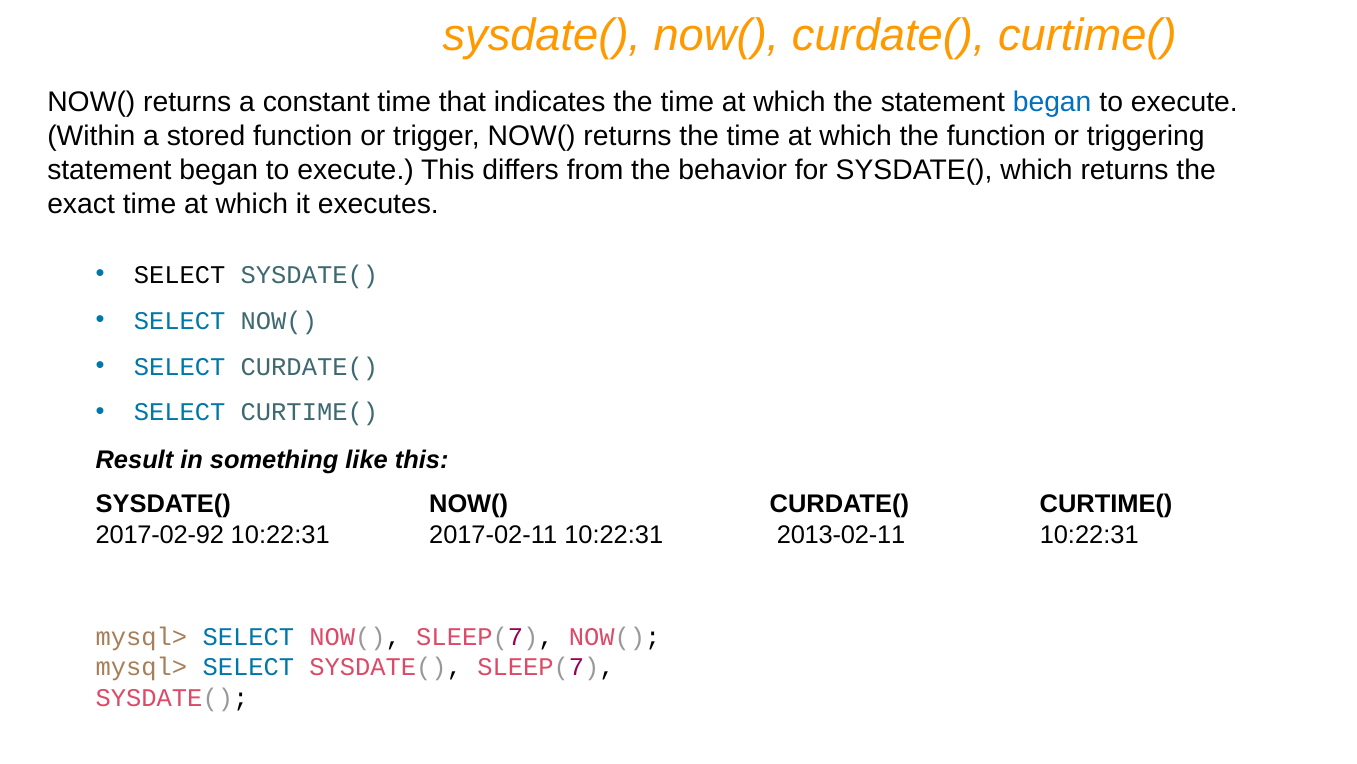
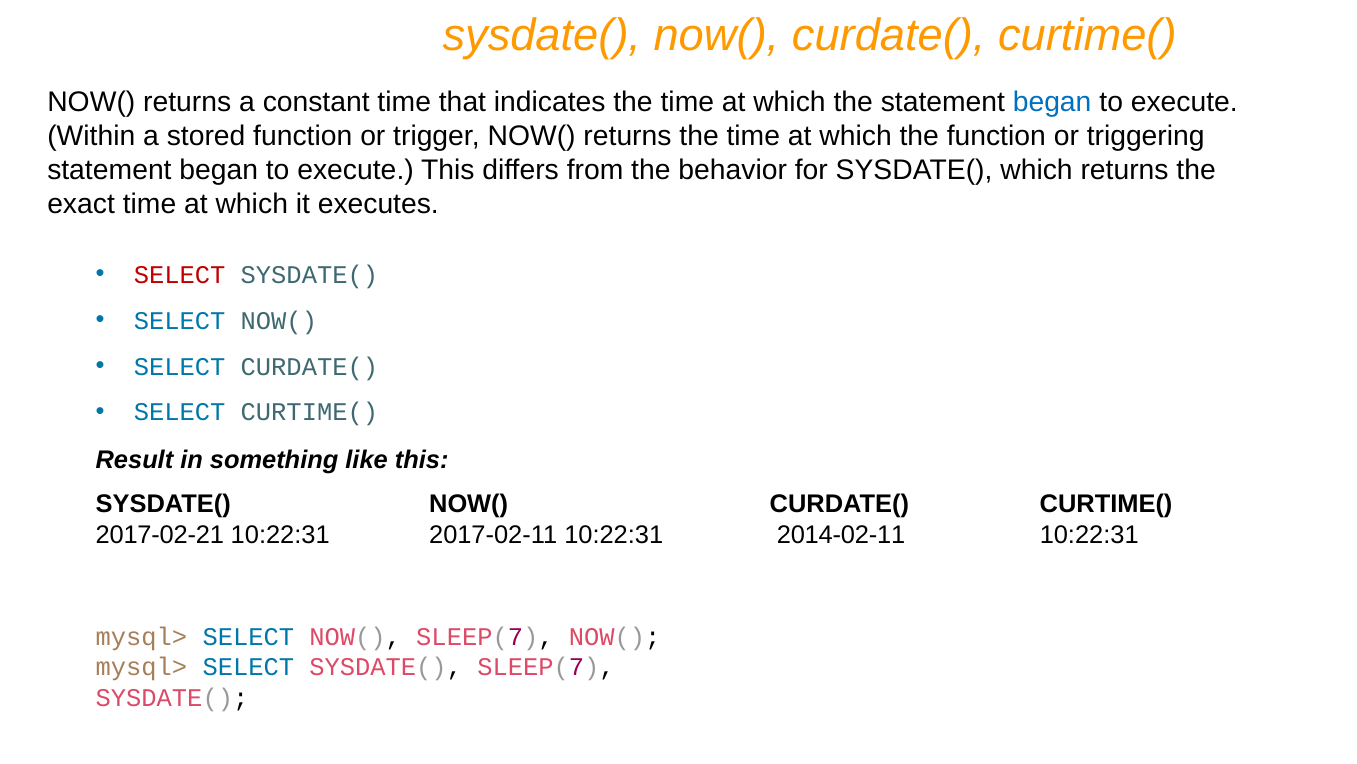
SELECT colour: black -> red (180, 275)
2017-02-92: 2017-02-92 -> 2017-02-21 (160, 534)
2013-02-11: 2013-02-11 -> 2014-02-11 (841, 534)
